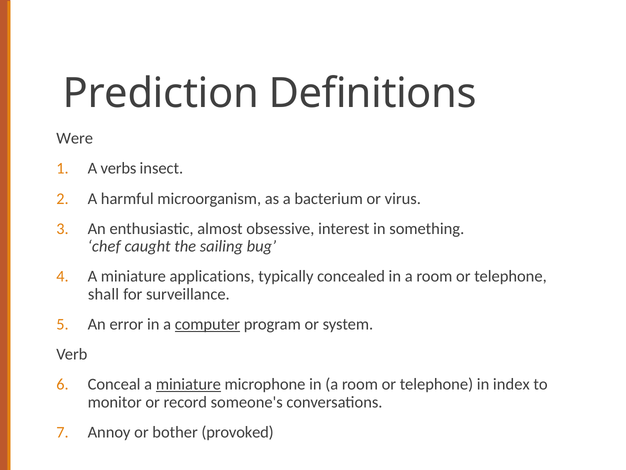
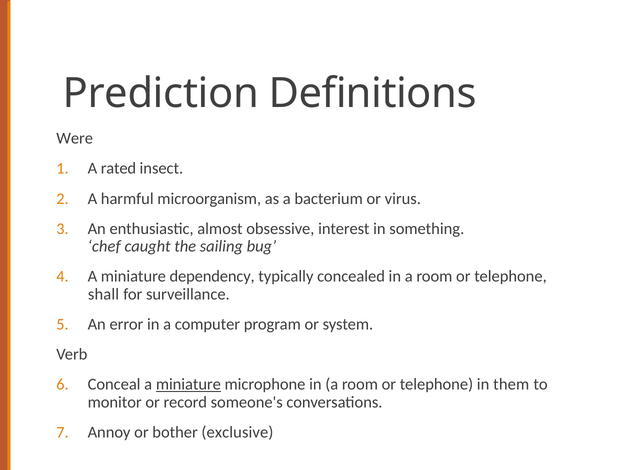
verbs: verbs -> rated (118, 168)
applications: applications -> dependency (212, 276)
computer underline: present -> none (207, 324)
index: index -> them (511, 384)
provoked: provoked -> exclusive (237, 432)
